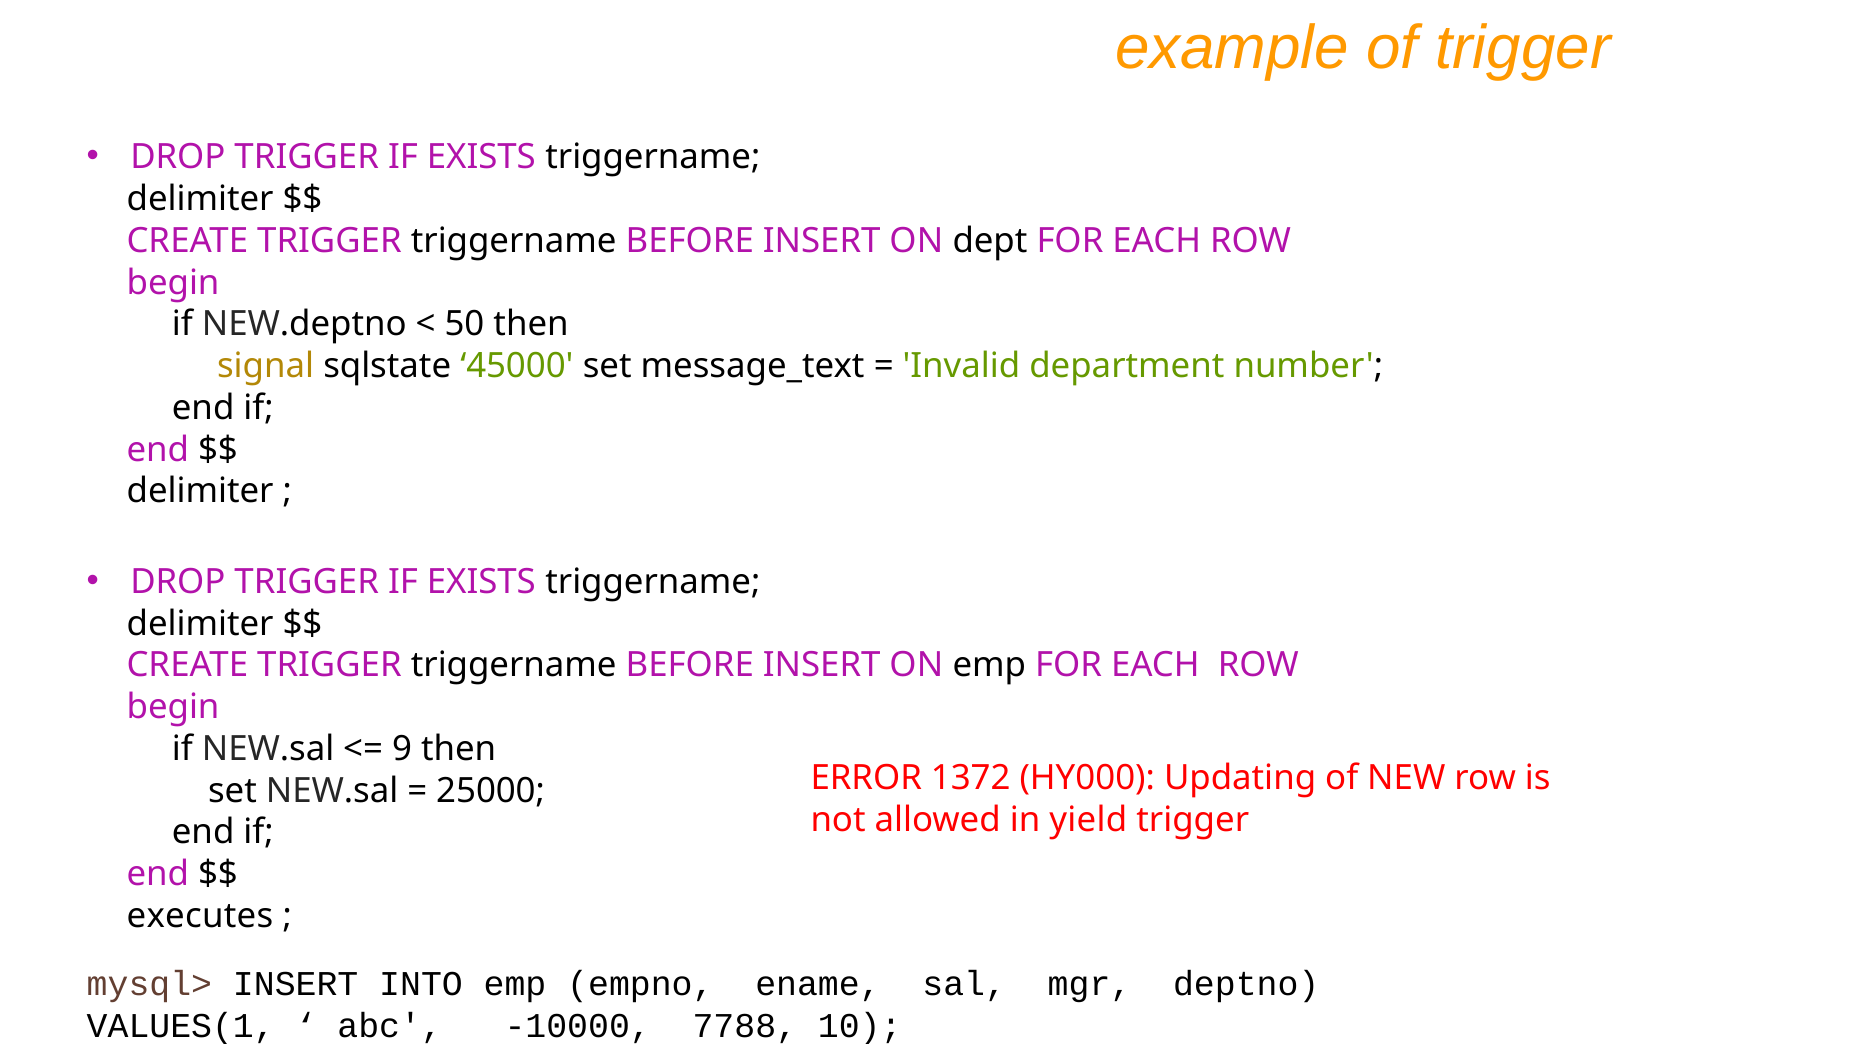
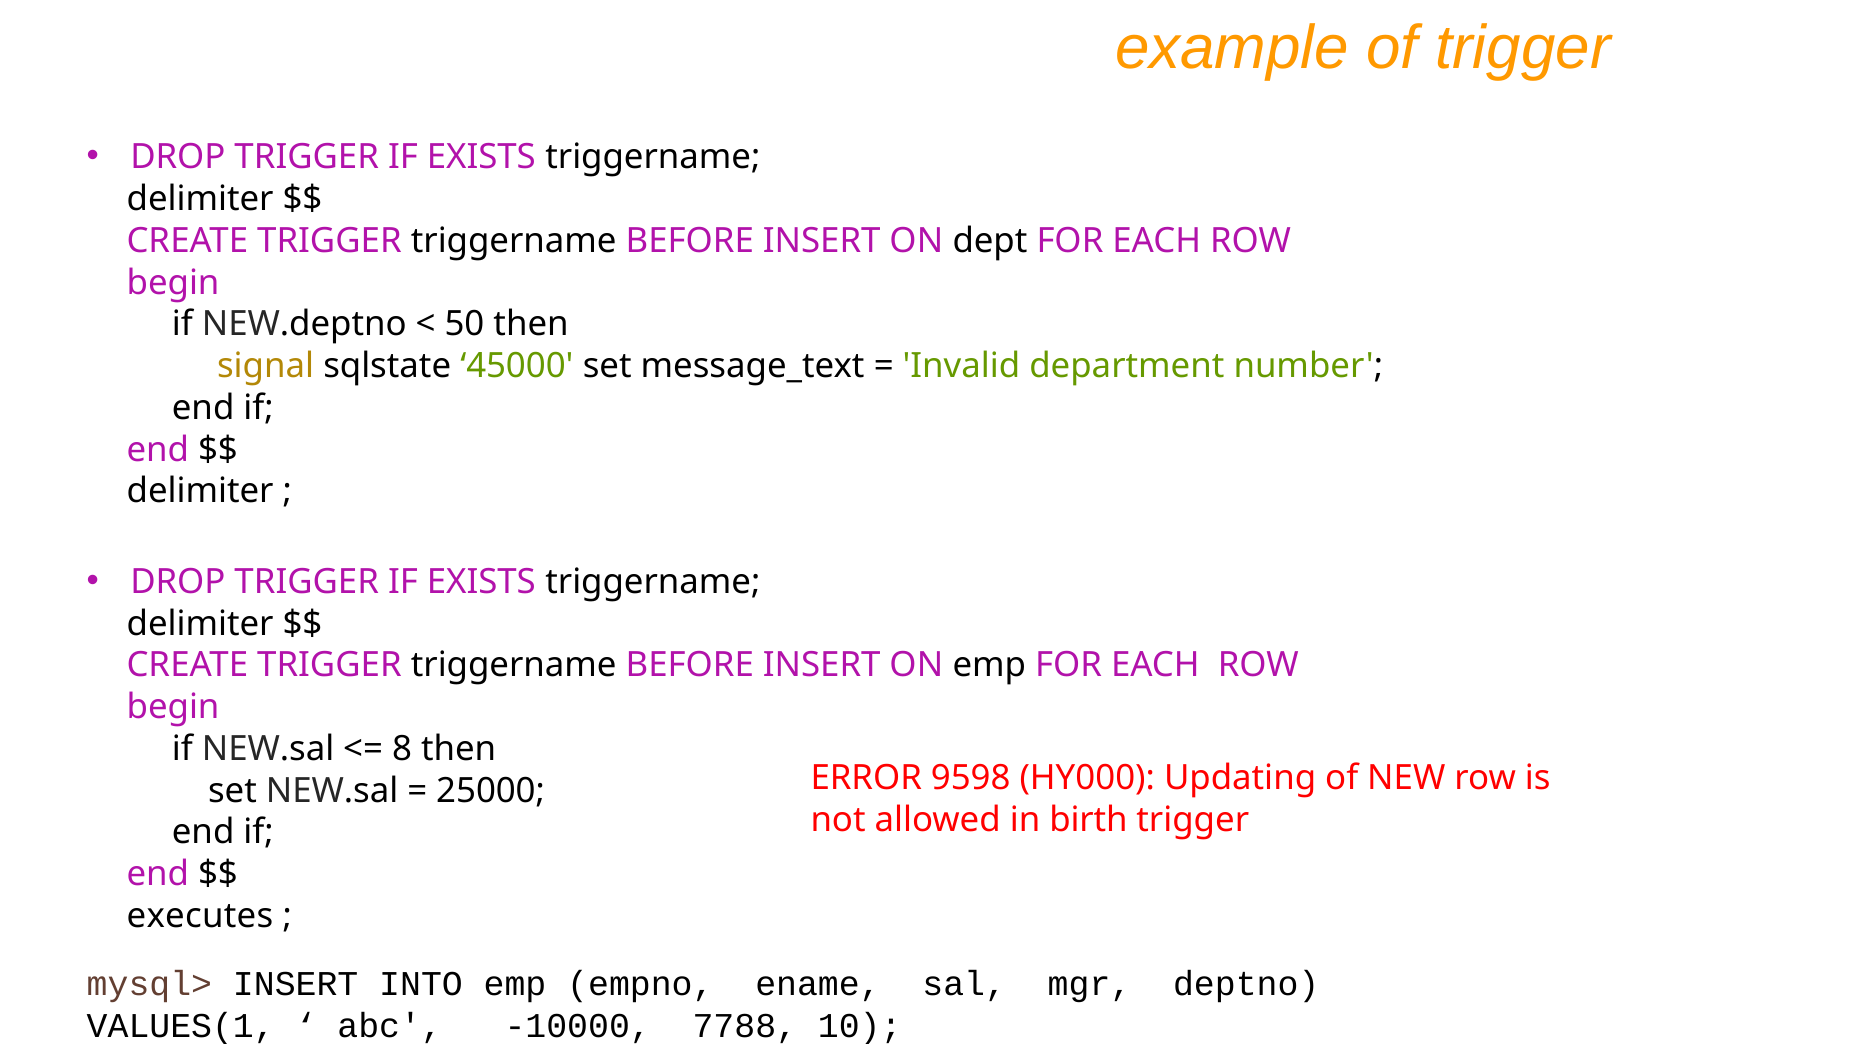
9: 9 -> 8 (402, 749)
1372: 1372 -> 9598 (971, 779)
yield: yield -> birth (1089, 821)
